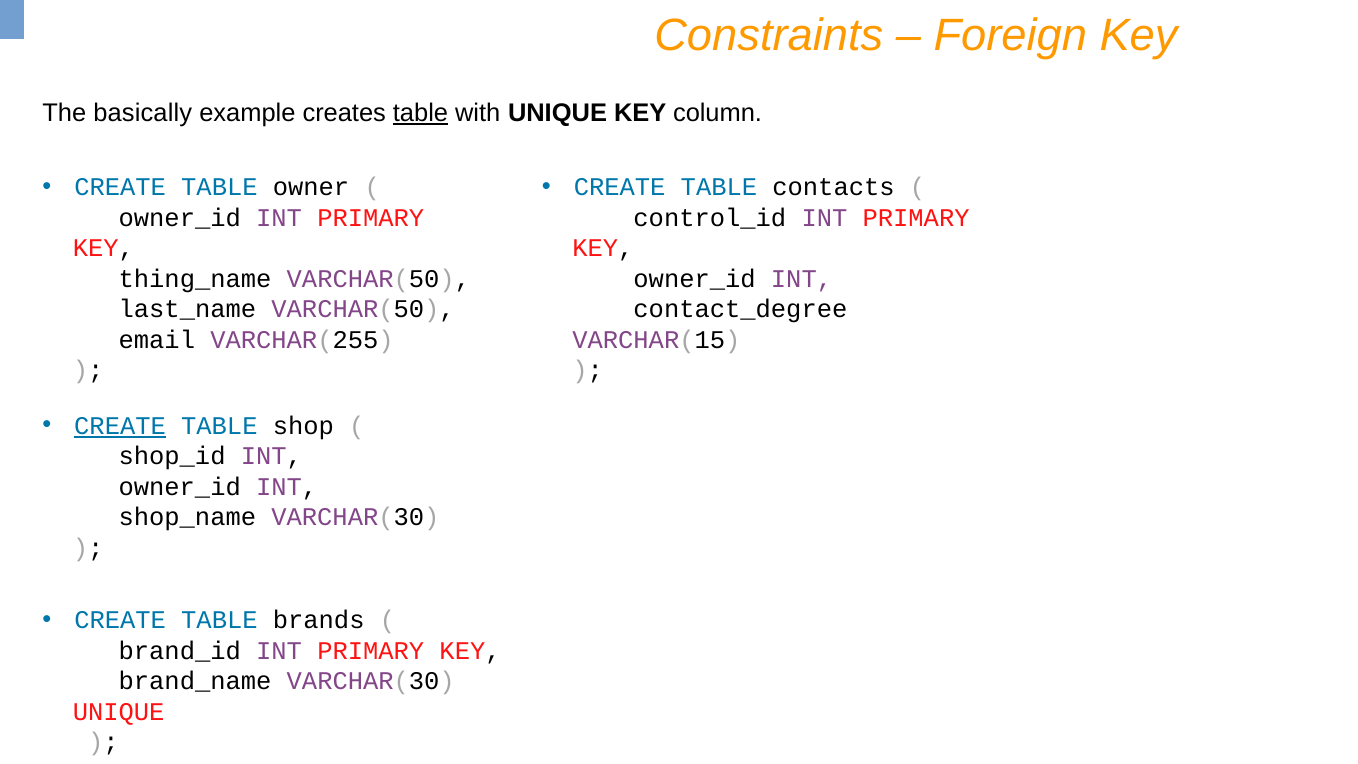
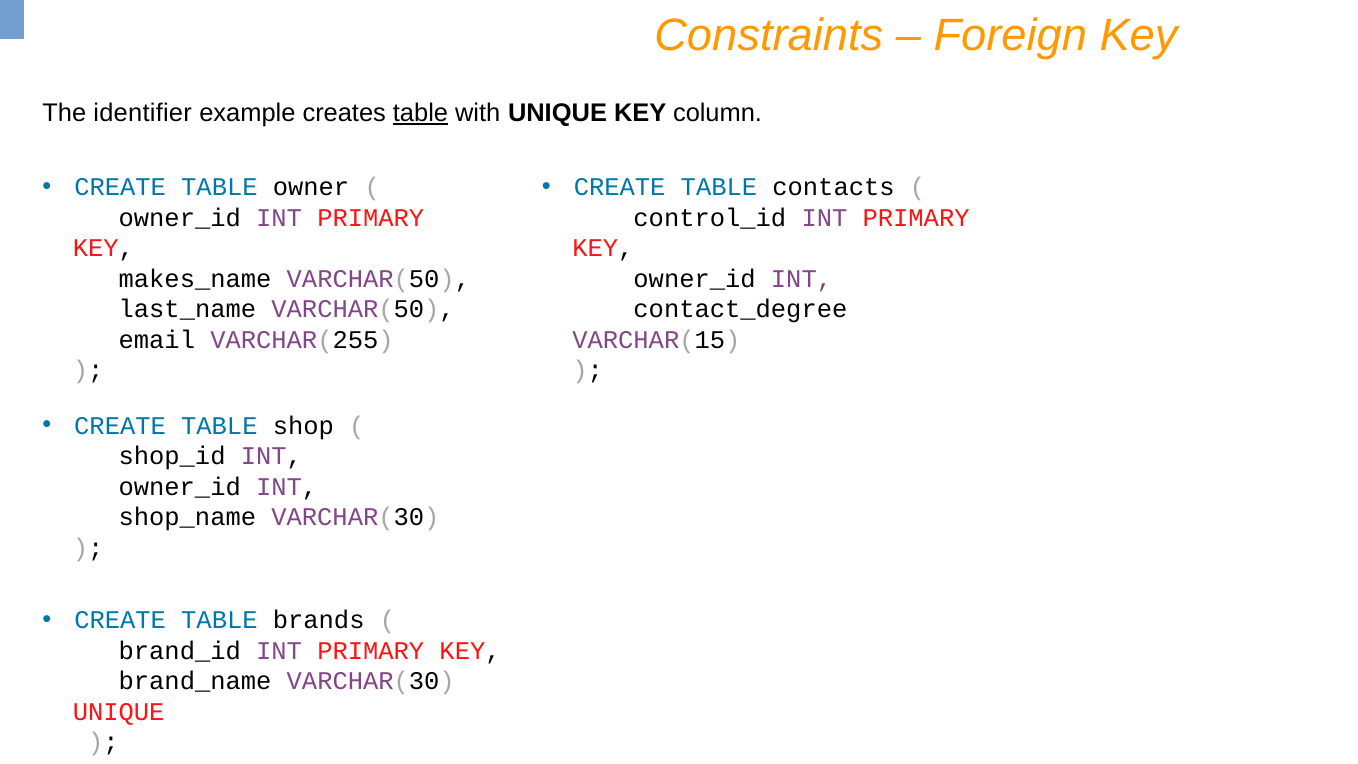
basically: basically -> identifier (143, 113)
thing_name: thing_name -> makes_name (195, 279)
CREATE underline: present -> none (120, 426)
